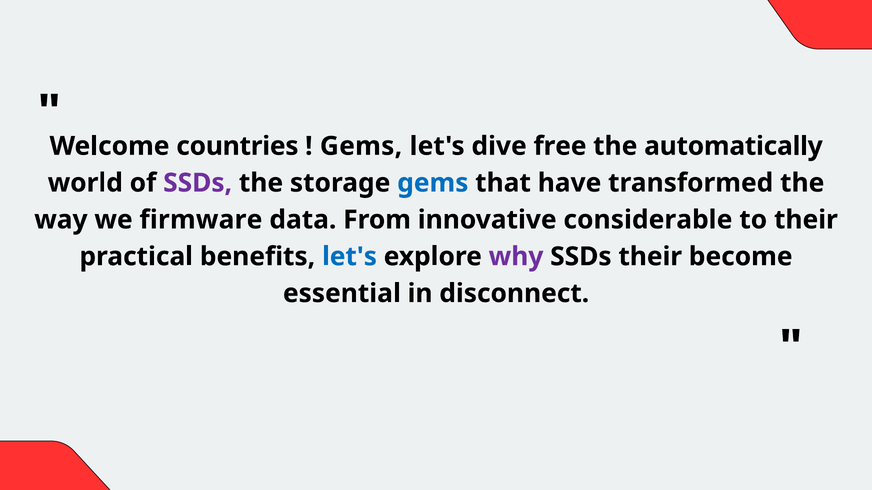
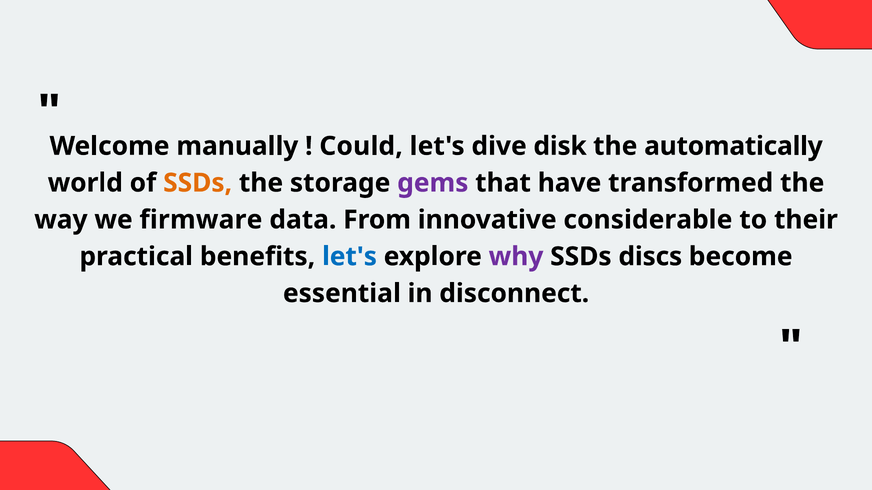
countries: countries -> manually (237, 146)
Gems: Gems -> Could (361, 146)
free: free -> disk (560, 146)
SSDs colour: purple -> orange (198, 183)
gems colour: blue -> purple (433, 183)
SSDs their: their -> discs (650, 257)
